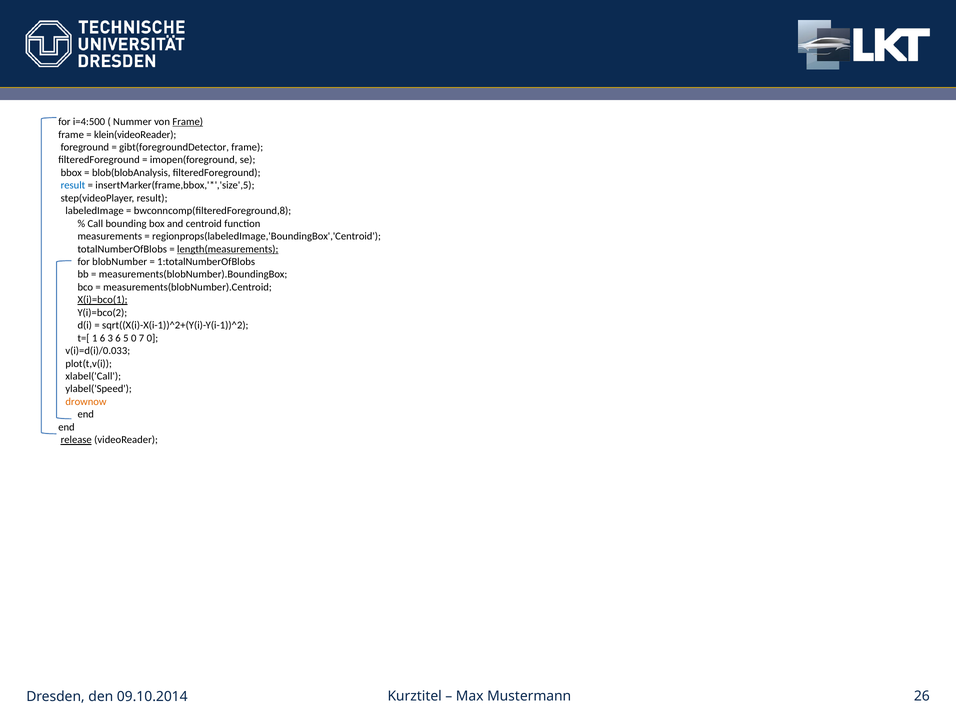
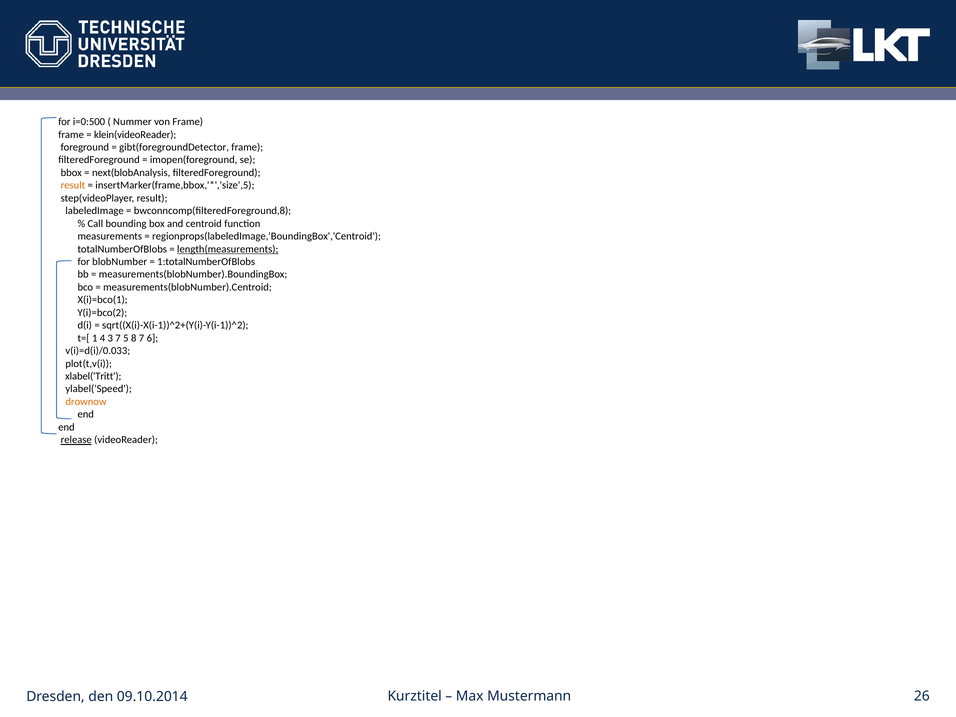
i=4:500: i=4:500 -> i=0:500 (89, 122)
Frame underline: present -> none (188, 122)
blob(blobAnalysis: blob(blobAnalysis -> next(blobAnalysis (131, 173)
result colour: blue -> orange (73, 185)
X(i)=bco(1 underline: present -> none (103, 300)
1 6: 6 -> 4 (102, 338)
3 6: 6 -> 7 (118, 338)
5 0: 0 -> 8 (134, 338)
7 0: 0 -> 6 (152, 338)
xlabel('Call: xlabel('Call -> xlabel('Tritt (93, 376)
